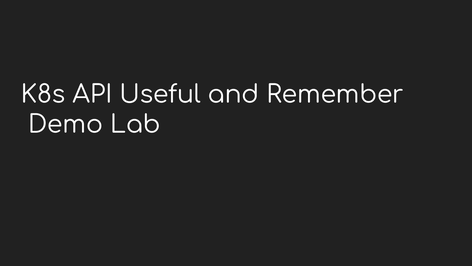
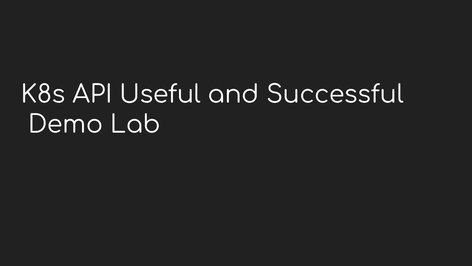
Remember: Remember -> Successful (335, 94)
